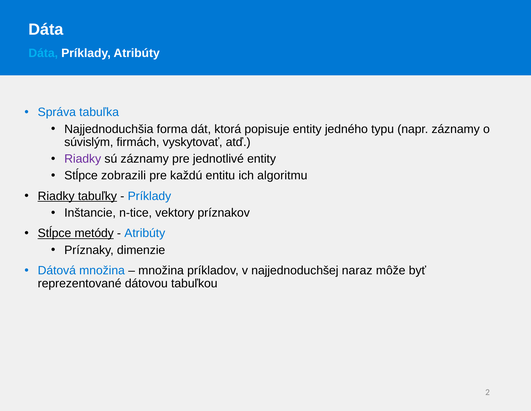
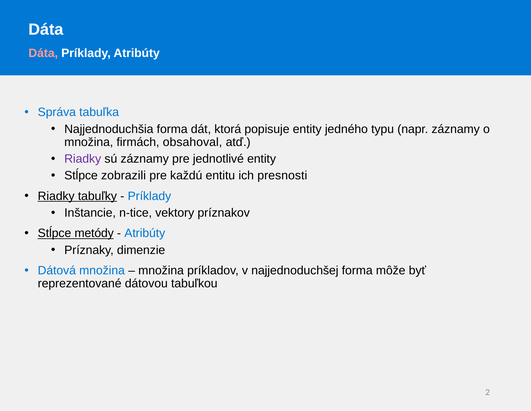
Dáta colour: light blue -> pink (43, 53)
súvislým: súvislým -> množina (89, 142)
vyskytovať: vyskytovať -> obsahoval (193, 142)
algoritmu: algoritmu -> presnosti (282, 175)
najjednoduchšej naraz: naraz -> forma (357, 270)
